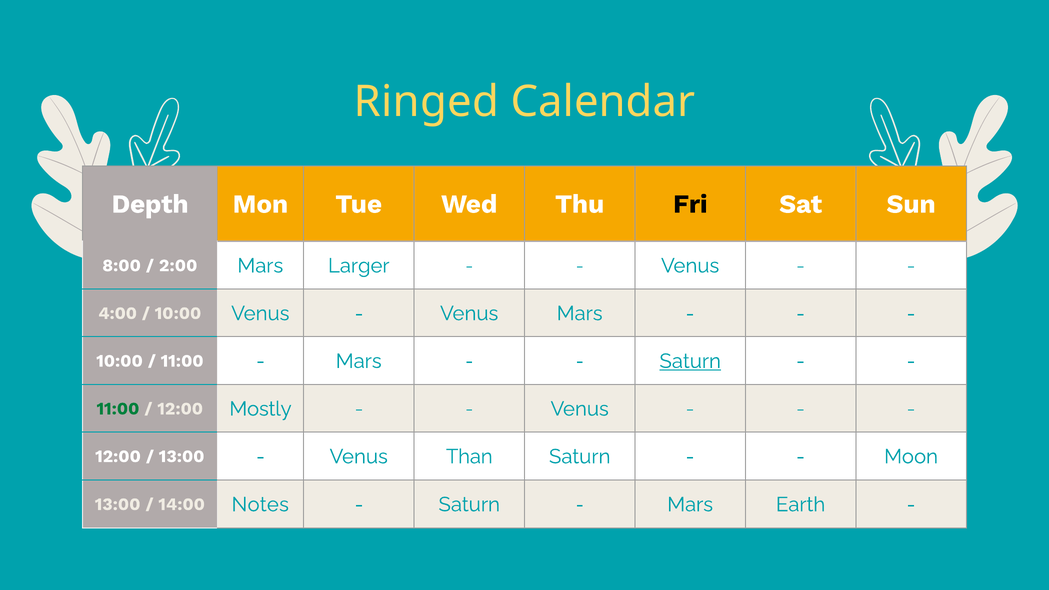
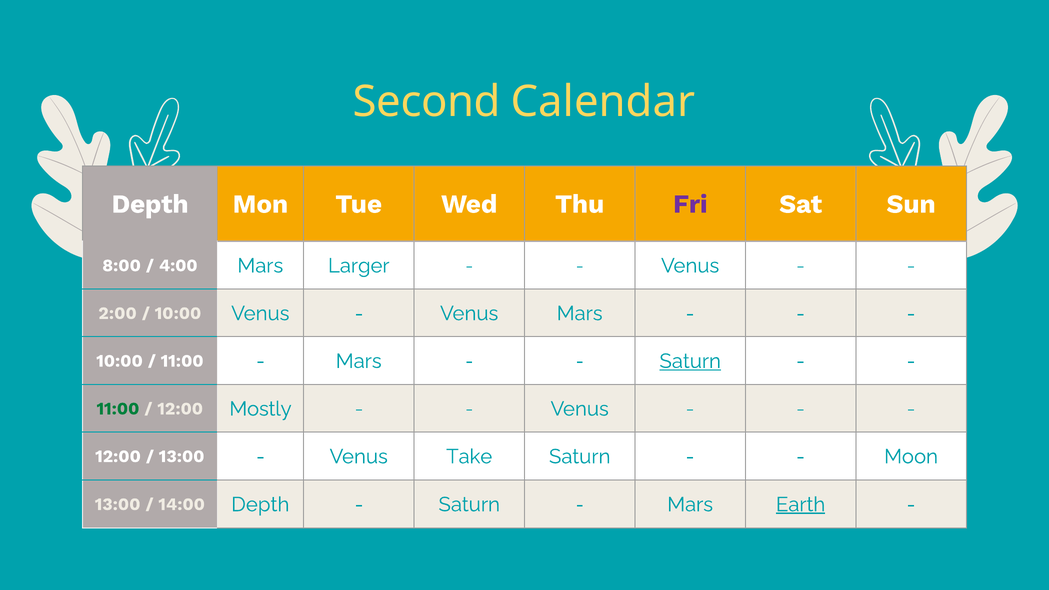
Ringed: Ringed -> Second (427, 102)
Fri colour: black -> purple (690, 204)
2:00: 2:00 -> 4:00 (178, 265)
4:00: 4:00 -> 2:00 (118, 313)
Than: Than -> Take (469, 457)
14:00 Notes: Notes -> Depth (260, 505)
Earth underline: none -> present (801, 505)
